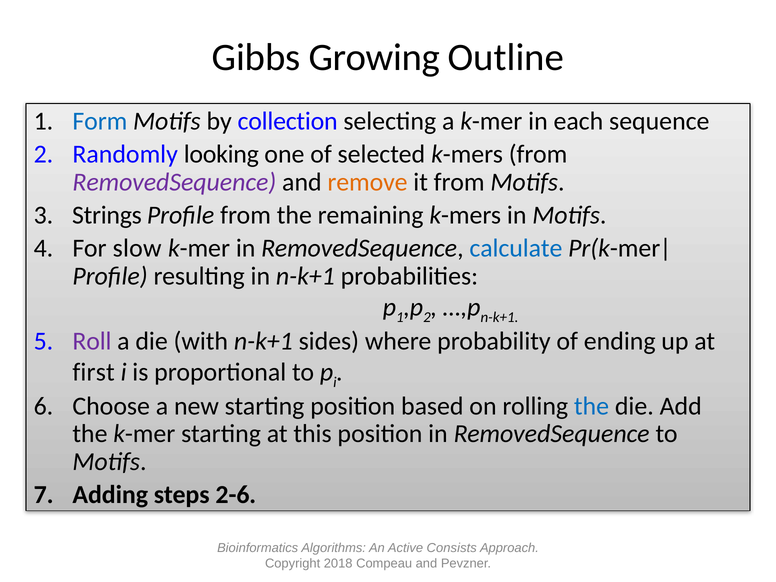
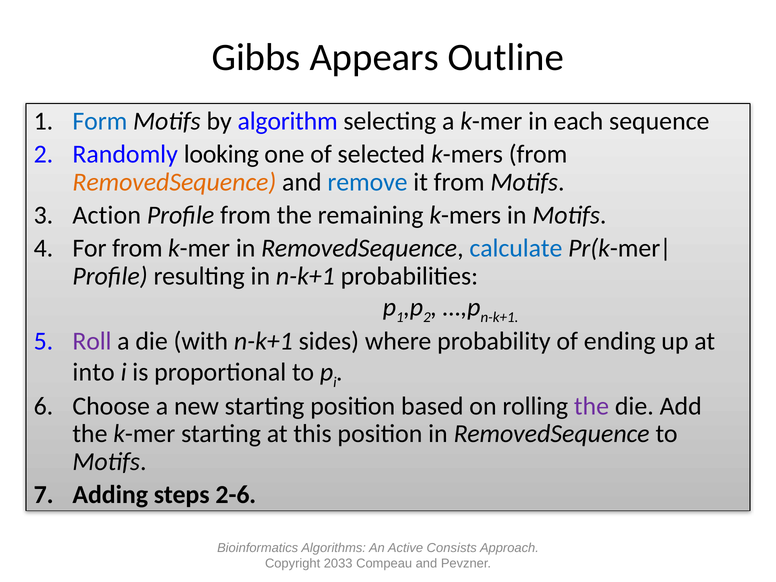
Growing: Growing -> Appears (374, 58)
collection: collection -> algorithm (288, 121)
RemovedSequence colour: purple -> orange (174, 182)
remove colour: orange -> blue (368, 182)
Strings: Strings -> Action (107, 215)
For slow: slow -> from (137, 248)
first: first -> into (94, 372)
the colour: blue -> purple (591, 406)
2018: 2018 -> 2033 (338, 564)
